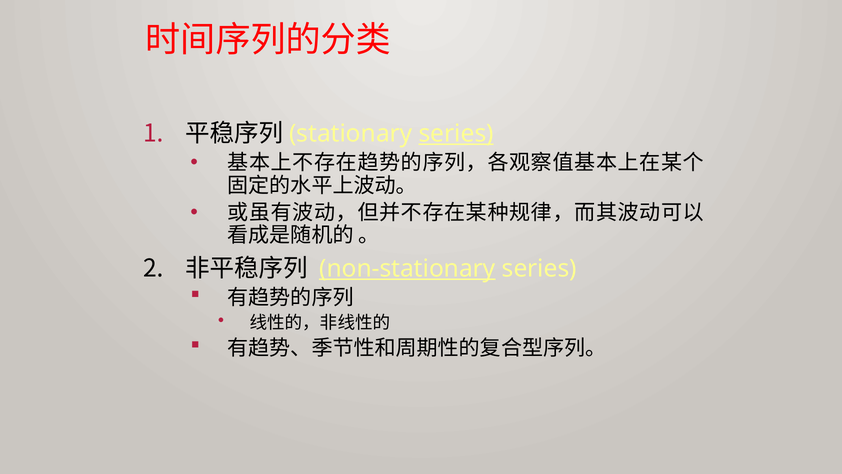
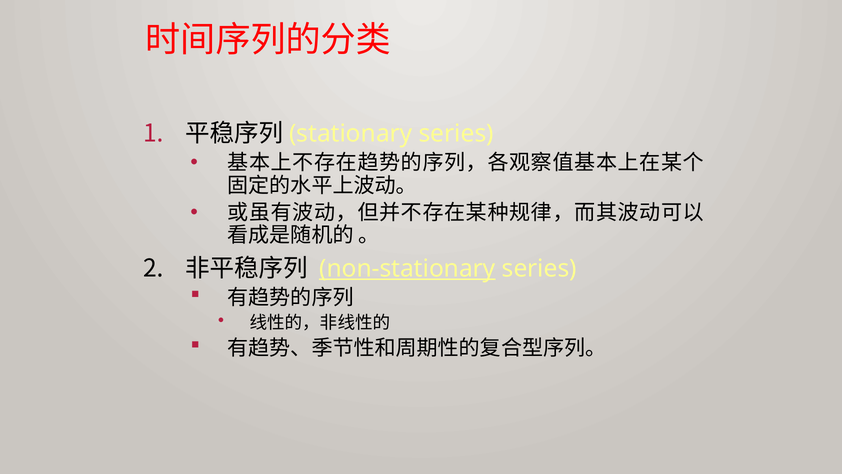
series underline: present -> none (456, 134)
